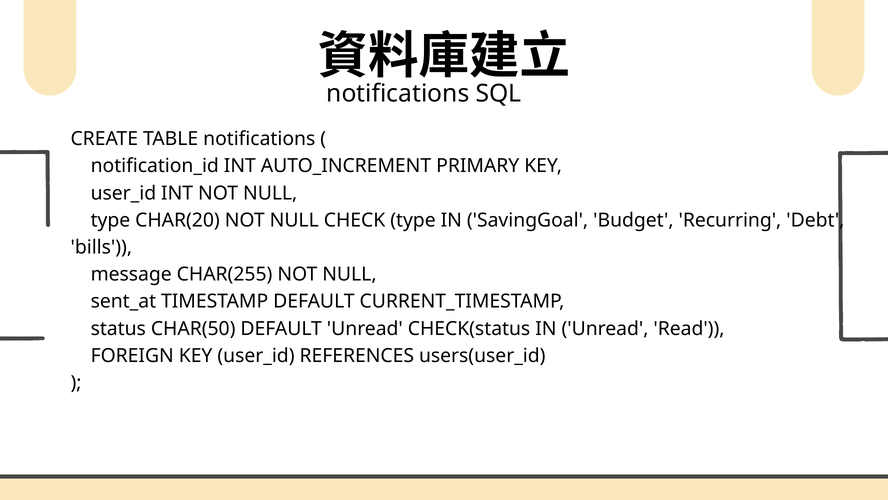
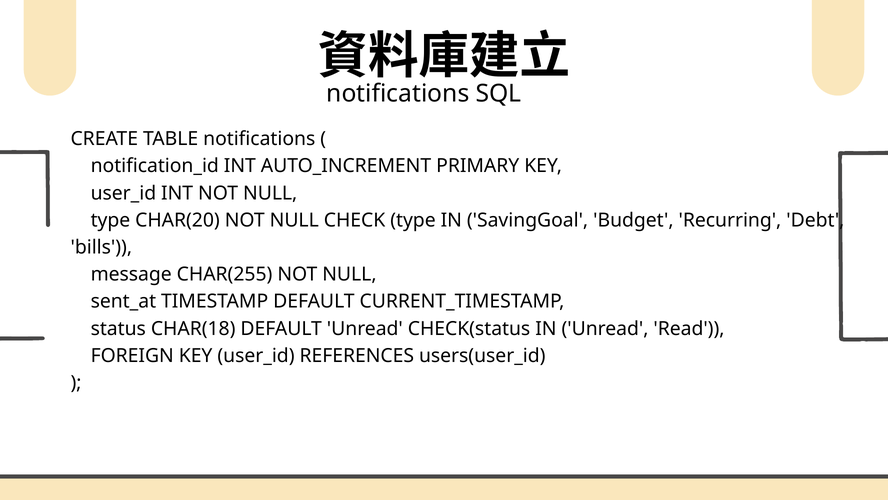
CHAR(50: CHAR(50 -> CHAR(18 (193, 328)
